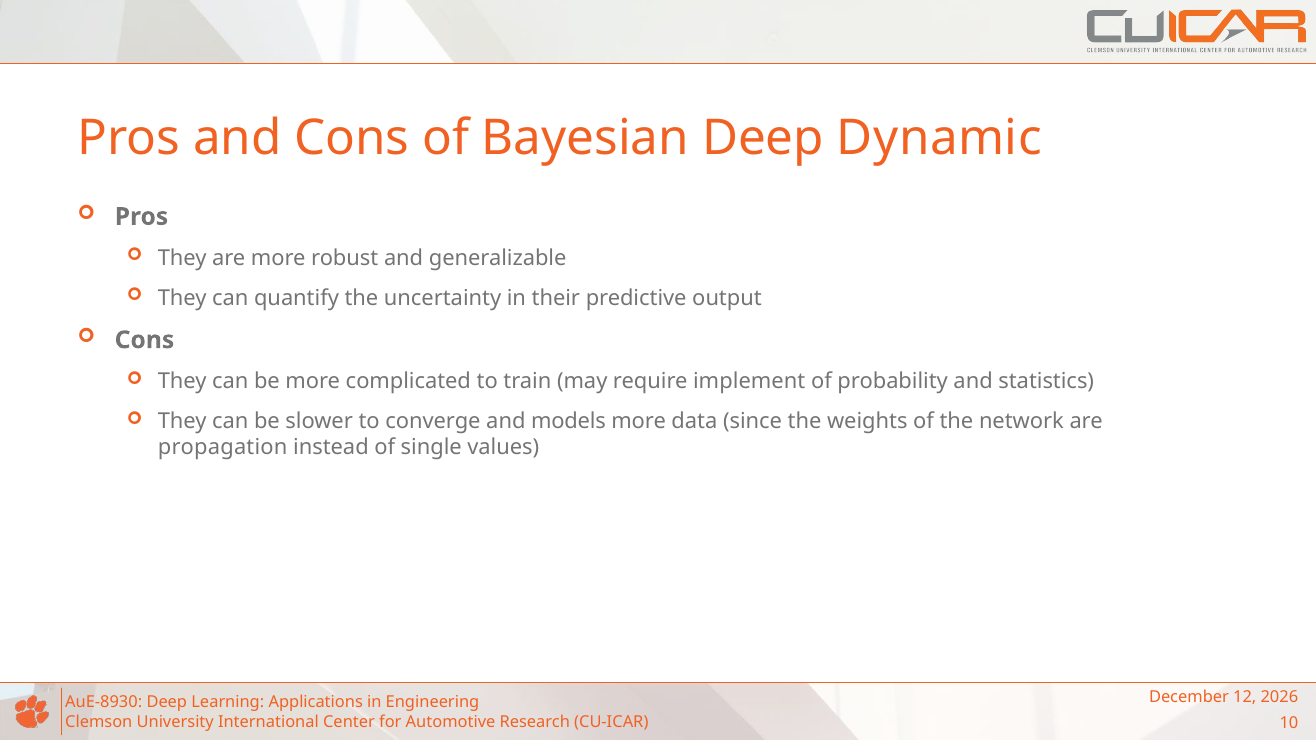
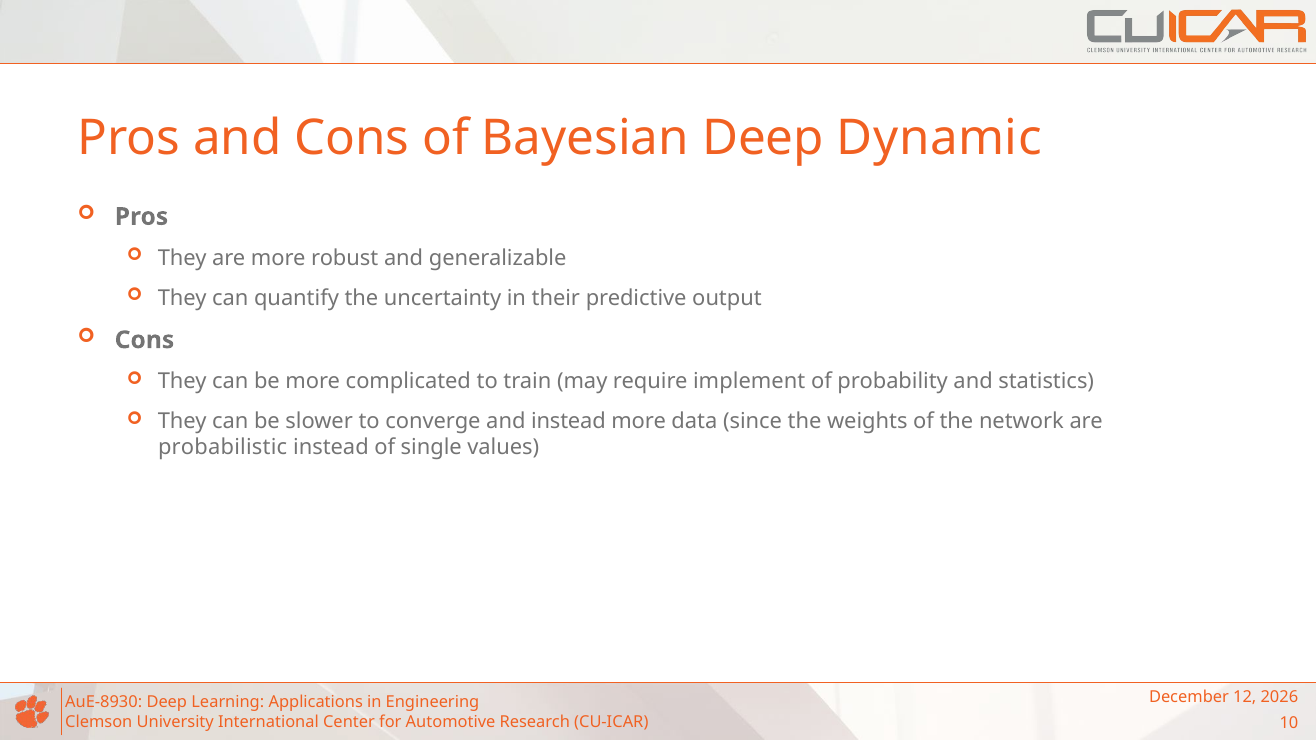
and models: models -> instead (568, 422)
propagation: propagation -> probabilistic (223, 448)
